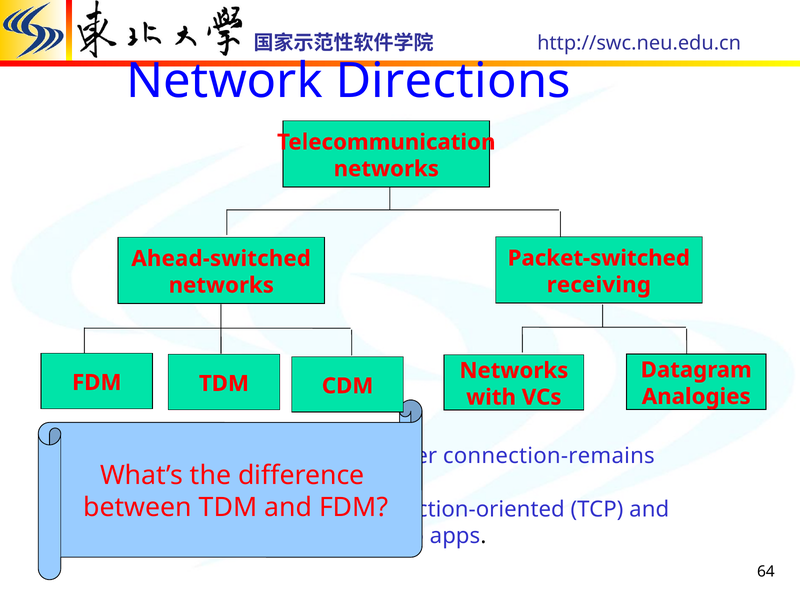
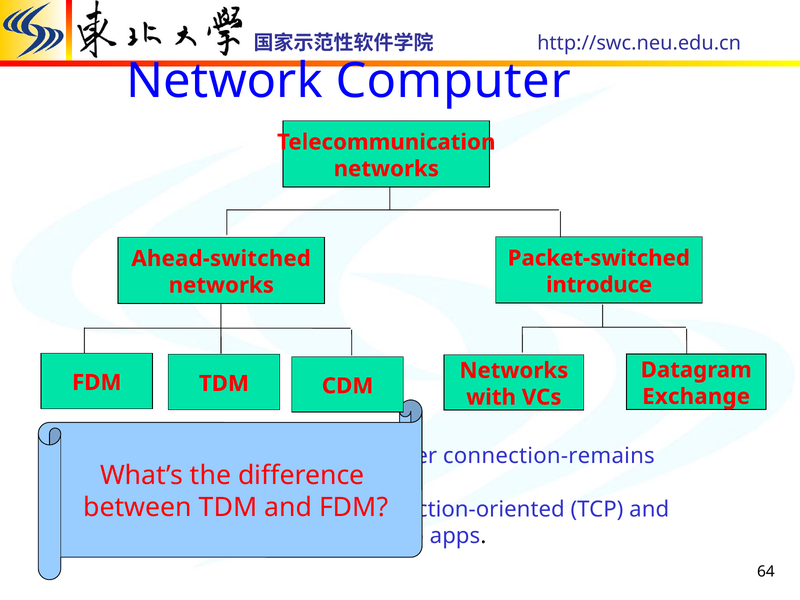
Directions: Directions -> Computer (453, 81)
receiving: receiving -> introduce (599, 285)
Analogies: Analogies -> Exchange (696, 397)
